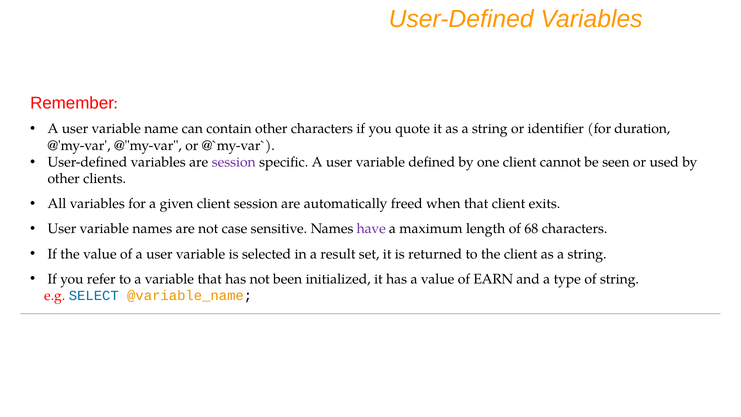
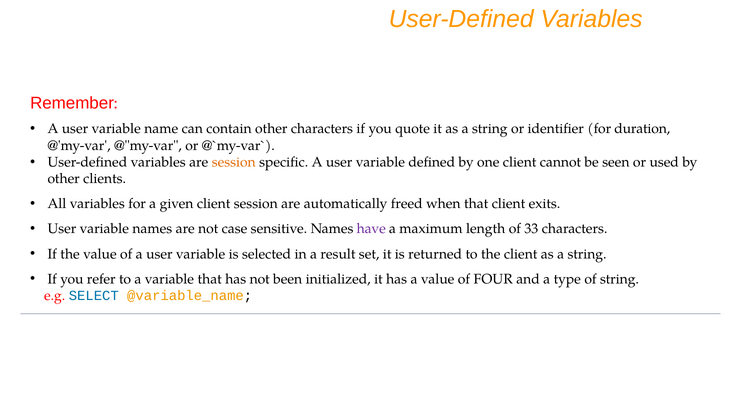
session colour: purple -> orange (234, 162)
68: 68 -> 33 (531, 229)
EARN: EARN -> FOUR (493, 279)
